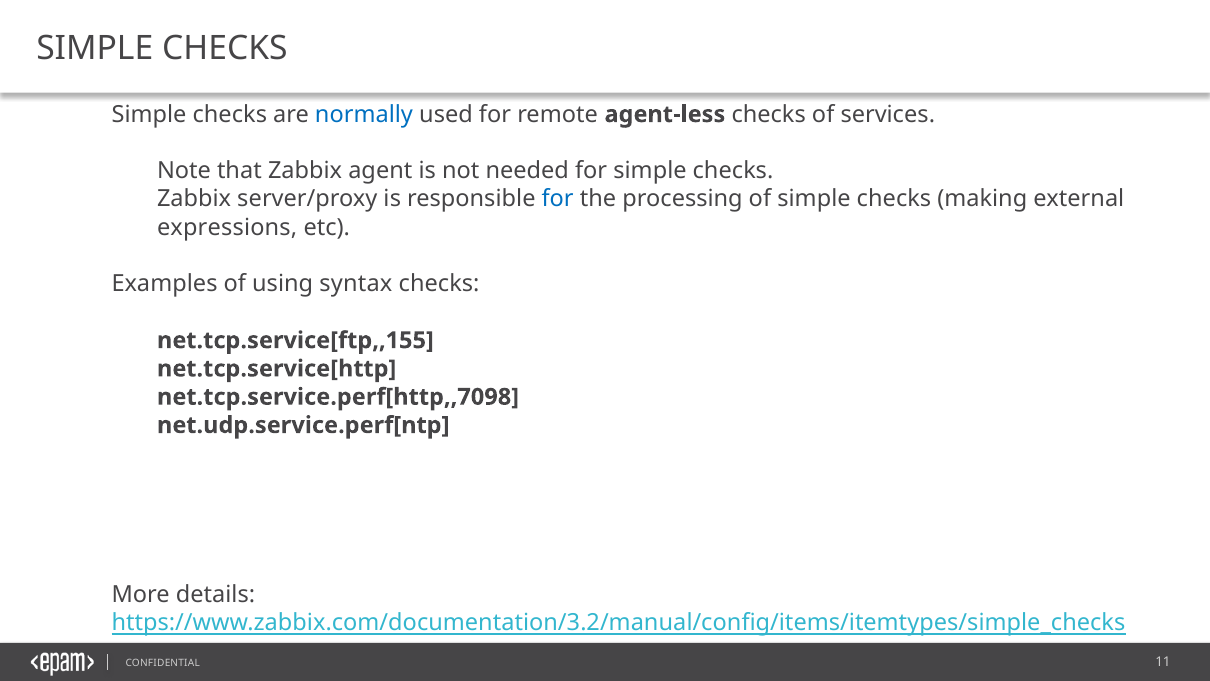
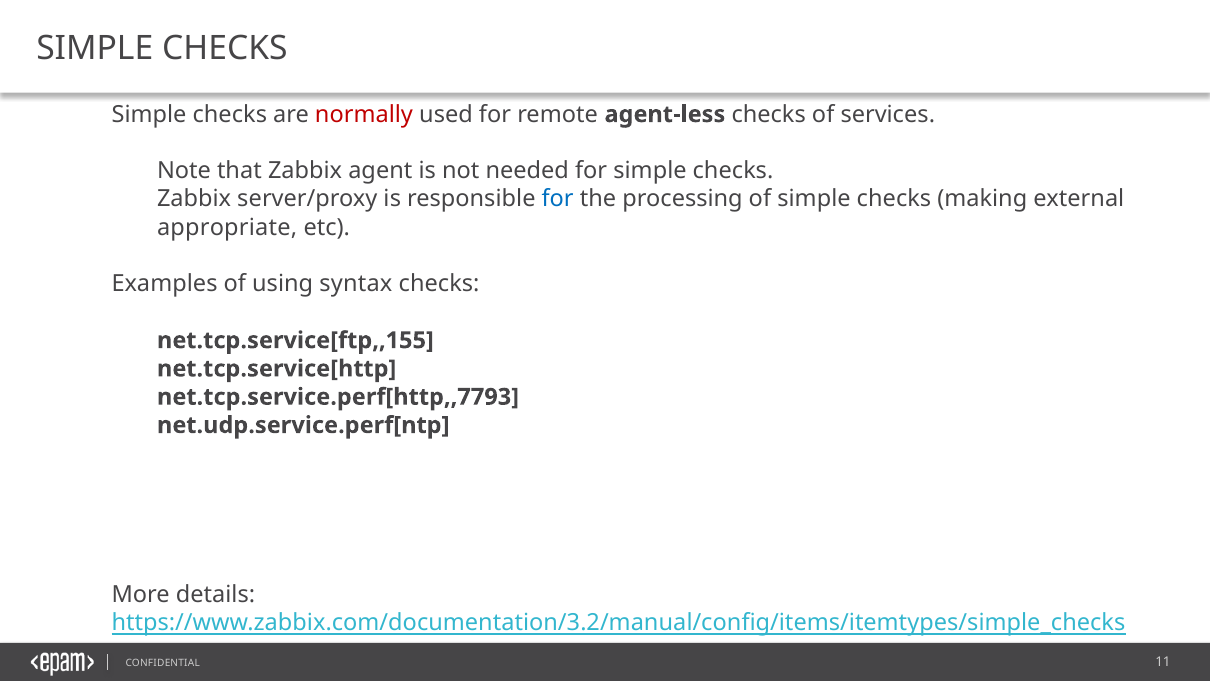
normally colour: blue -> red (364, 114)
expressions: expressions -> appropriate (227, 227)
net.tcp.service.perf[http,,7098: net.tcp.service.perf[http,,7098 -> net.tcp.service.perf[http,,7793 (338, 397)
